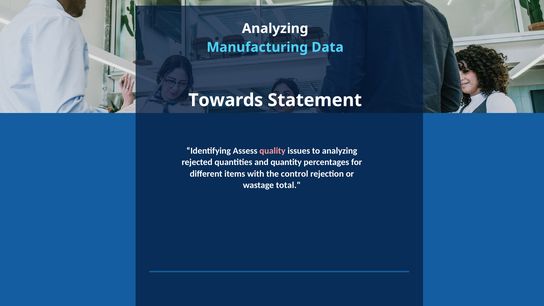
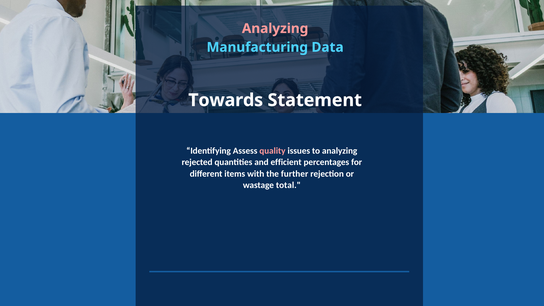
Analyzing colour: white -> pink (275, 29)
quantity: quantity -> efficient (286, 162)
control: control -> further (295, 174)
